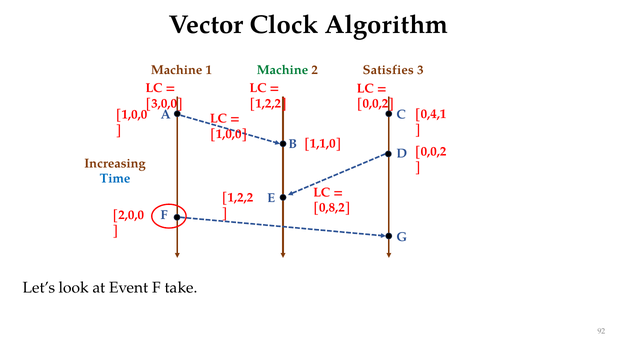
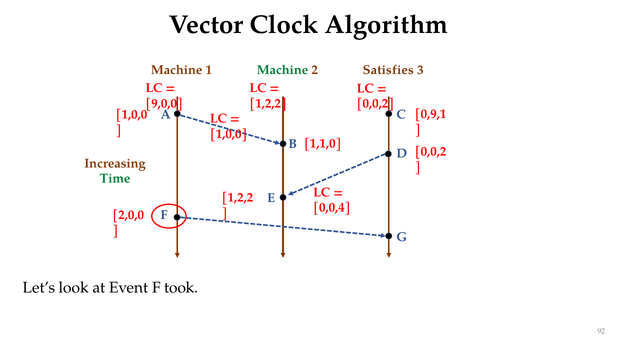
3,0,0: 3,0,0 -> 9,0,0 (164, 104)
0,4,1: 0,4,1 -> 0,9,1 (431, 114)
Time colour: blue -> green (115, 179)
0,8,2: 0,8,2 -> 0,0,4 (332, 208)
take: take -> took (181, 288)
